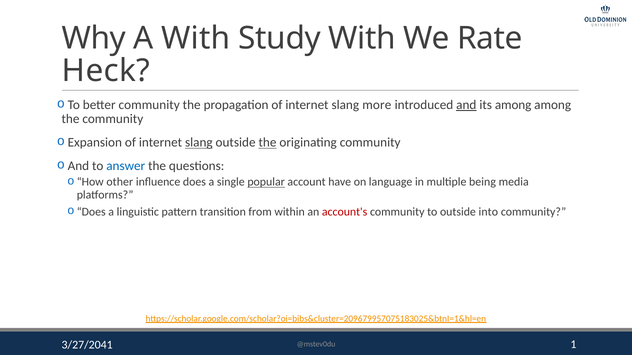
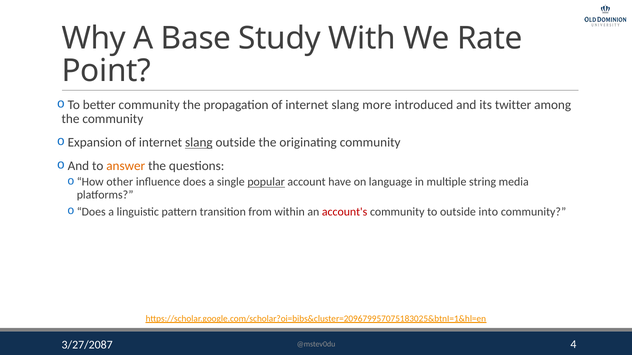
A With: With -> Base (196, 39)
Heck: Heck -> Point (106, 71)
and underline: present -> none (466, 105)
its among: among -> twitter (513, 105)
the underline: present -> none (267, 143)
answer colour: blue -> orange (126, 166)
being: being -> string (483, 182)
3/27/2041: 3/27/2041 -> 3/27/2087 (87, 345)
1: 1 -> 4 (573, 345)
